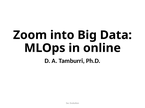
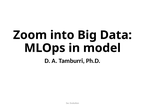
online: online -> model (102, 48)
